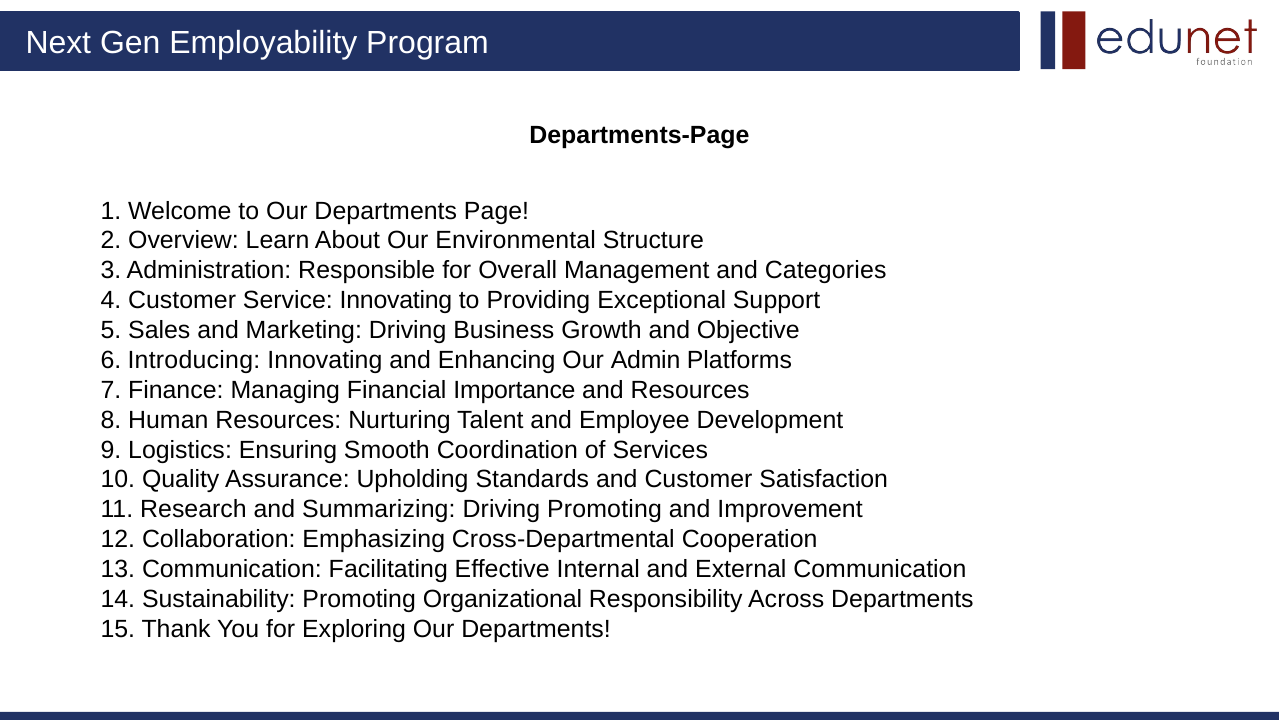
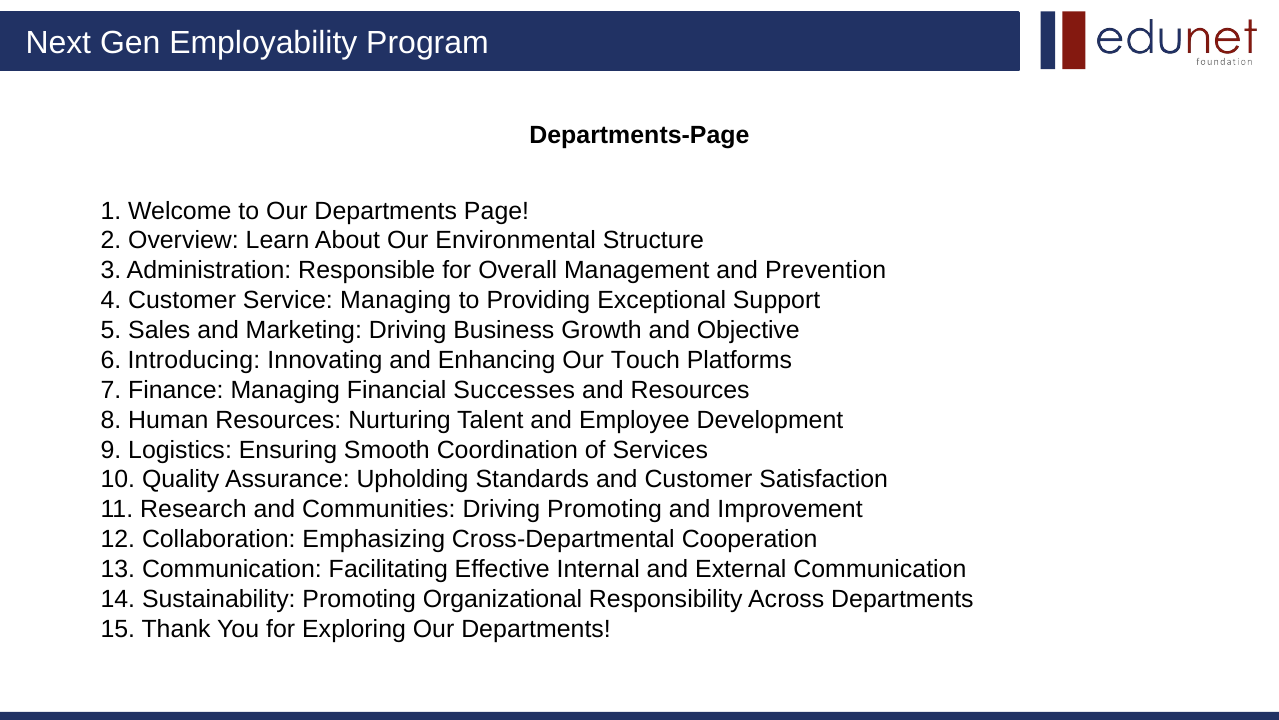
Categories: Categories -> Prevention (826, 270)
Service Innovating: Innovating -> Managing (396, 300)
Admin: Admin -> Touch (645, 360)
Importance: Importance -> Successes (514, 390)
Summarizing: Summarizing -> Communities (379, 509)
